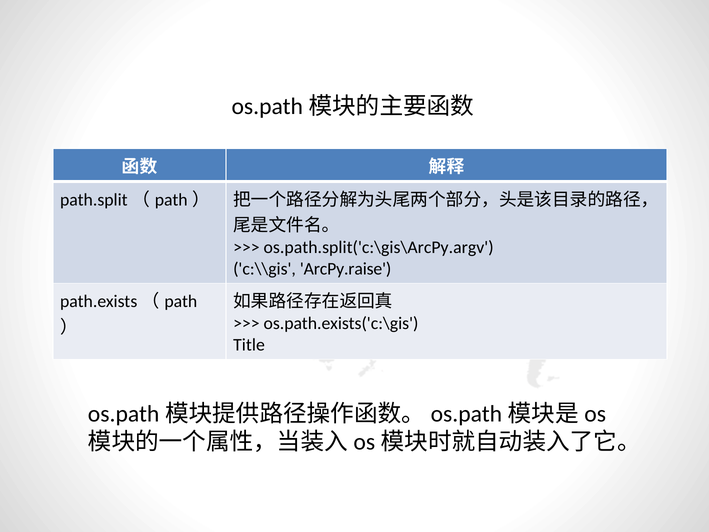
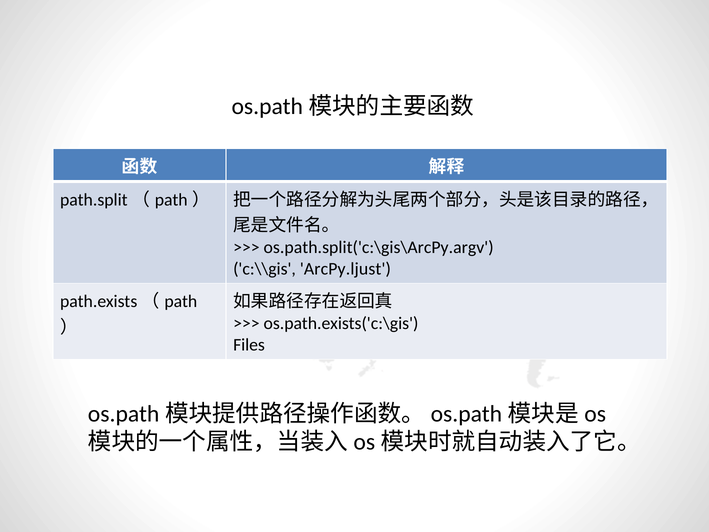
ArcPy.raise: ArcPy.raise -> ArcPy.ljust (345, 269)
Title: Title -> Files (249, 345)
